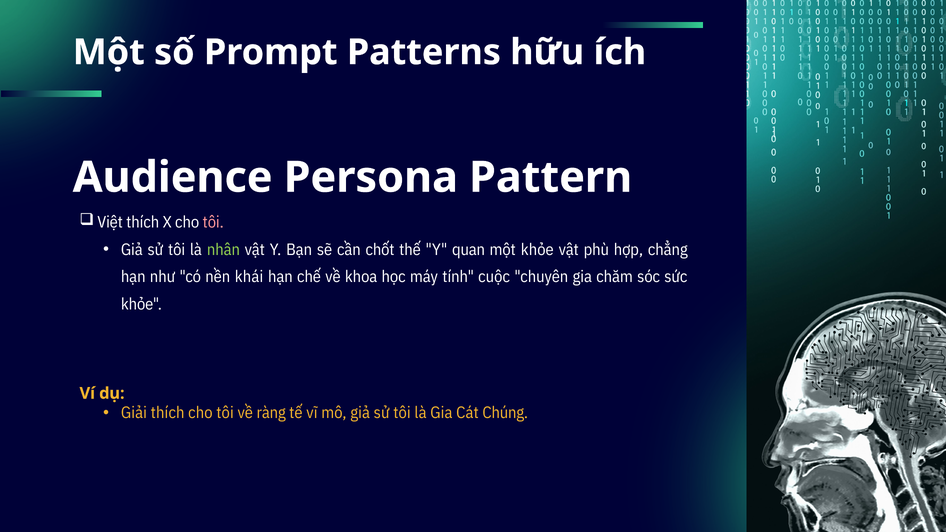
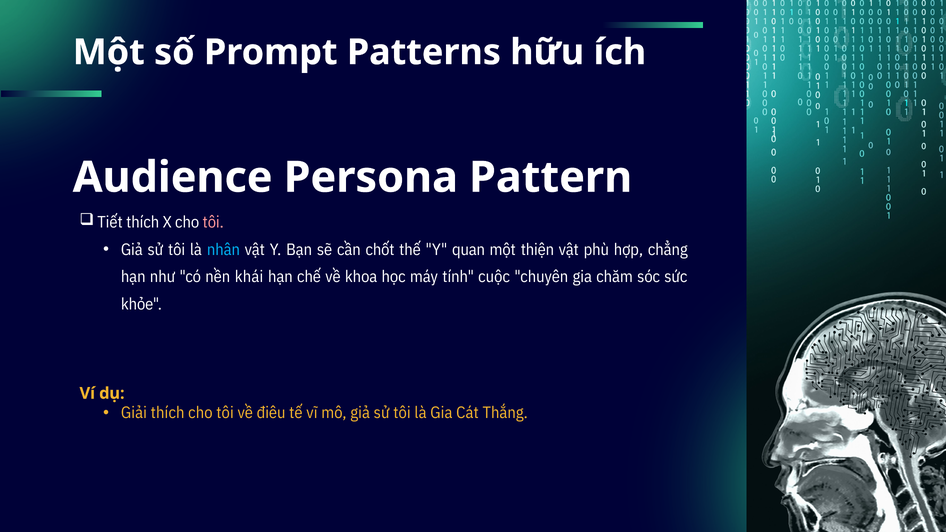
Việt: Việt -> Tiết (110, 222)
nhân colour: light green -> light blue (223, 250)
một khỏe: khỏe -> thiện (537, 250)
ràng: ràng -> điêu (271, 413)
Chúng: Chúng -> Thắng (505, 413)
